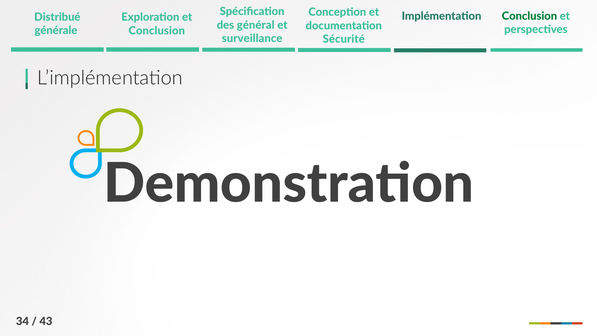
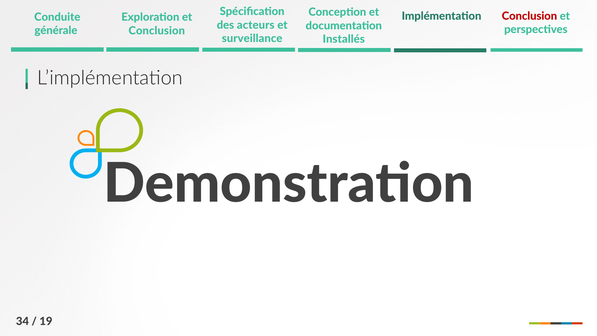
Conclusion colour: green -> red (529, 16)
Distribué: Distribué -> Conduite (57, 17)
général: général -> acteurs (256, 25)
Sécurité: Sécurité -> Installés (344, 39)
43: 43 -> 19 (46, 321)
